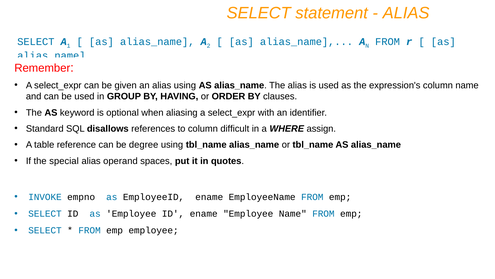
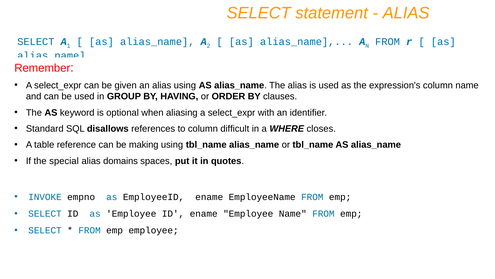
assign: assign -> closes (321, 128)
degree: degree -> making (144, 145)
operand: operand -> domains (121, 161)
